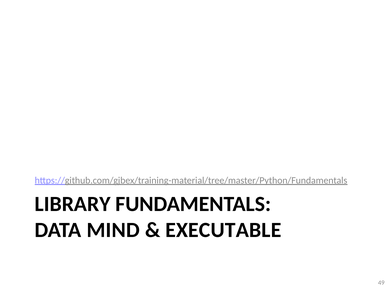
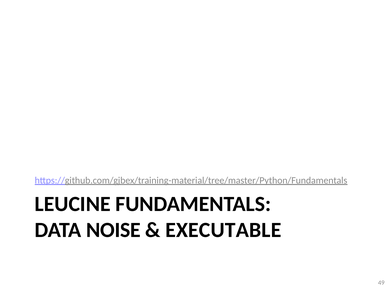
LIBRARY: LIBRARY -> LEUCINE (73, 204)
MIND: MIND -> NOISE (113, 230)
